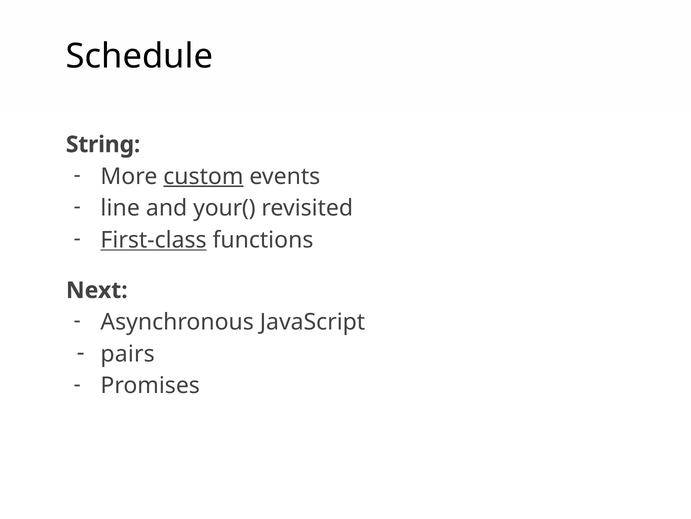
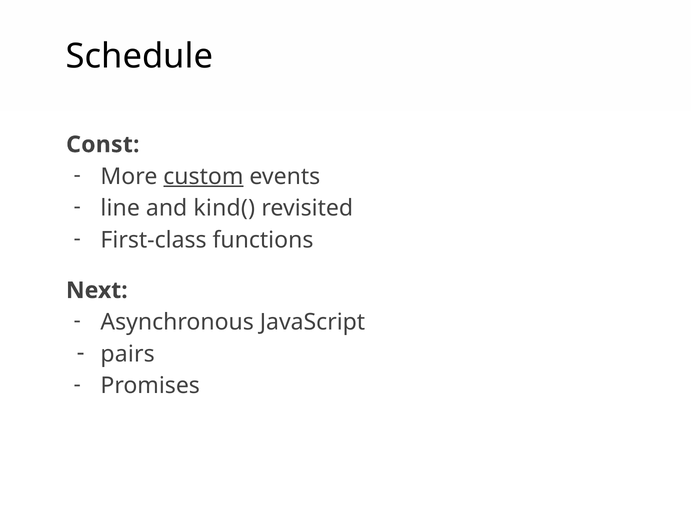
String: String -> Const (103, 144)
your(: your( -> kind( (224, 208)
First-class underline: present -> none (154, 240)
